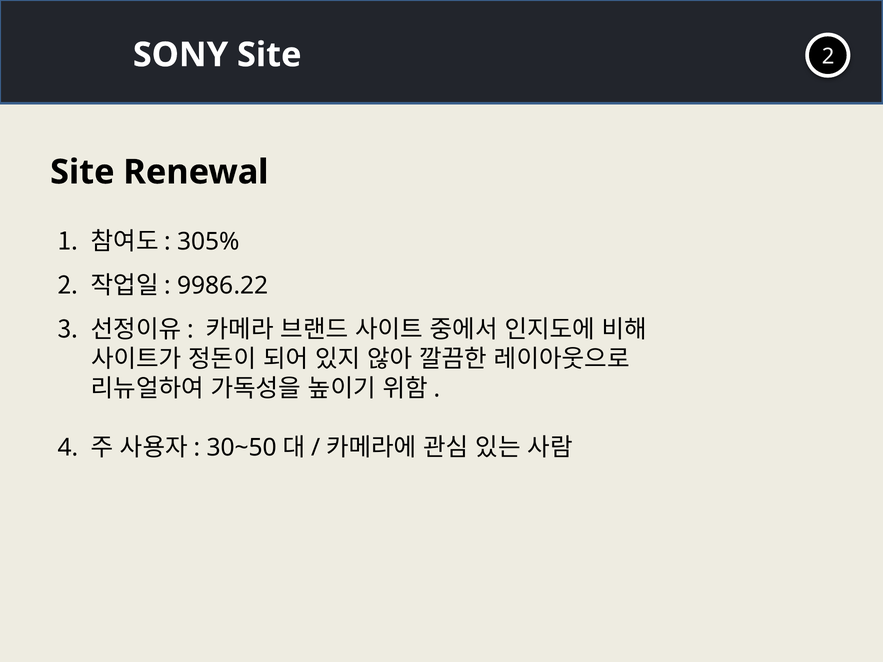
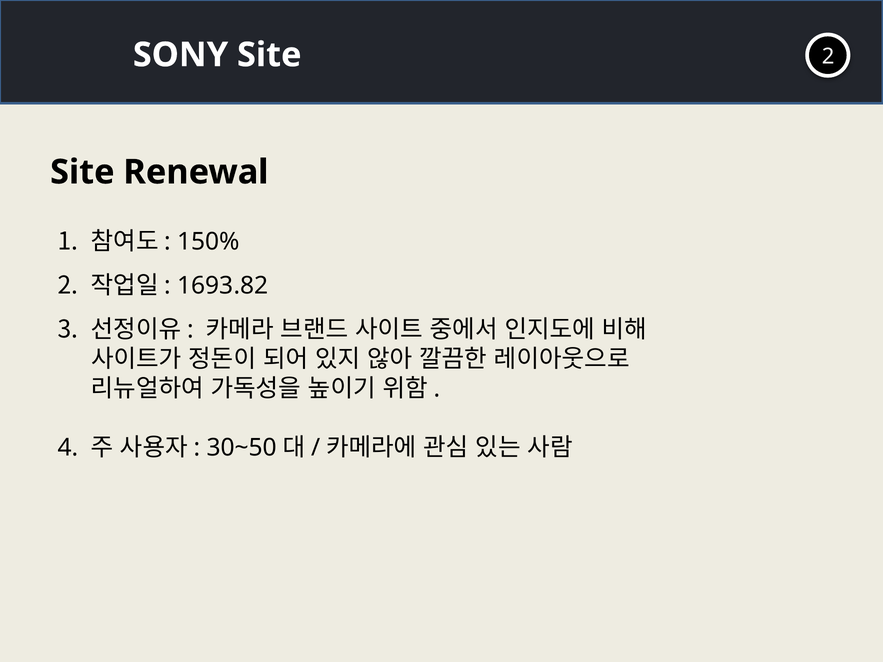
305%: 305% -> 150% (209, 242)
9986.22: 9986.22 -> 1693.82 (223, 286)
